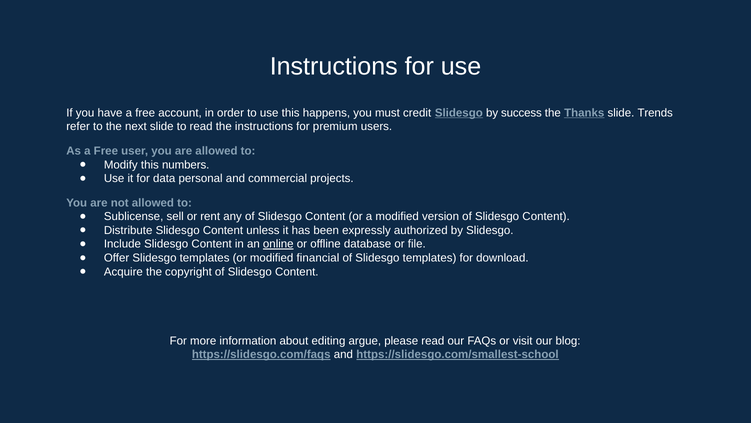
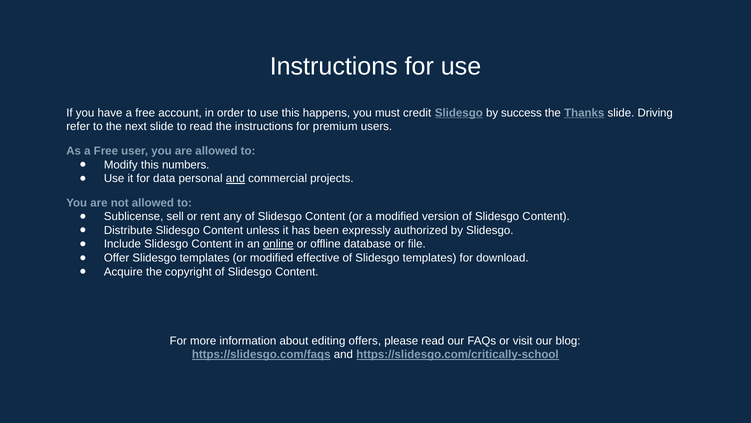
Trends: Trends -> Driving (655, 113)
and underline: none -> present (235, 178)
financial: financial -> effective (318, 258)
argue: argue -> offers (365, 340)
https://slidesgo.com/smallest-school: https://slidesgo.com/smallest-school -> https://slidesgo.com/critically-school (457, 354)
